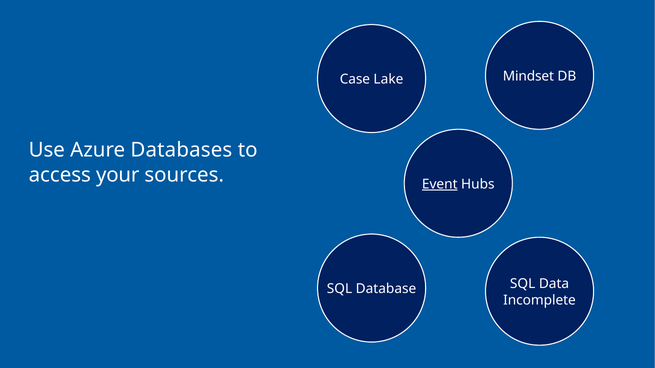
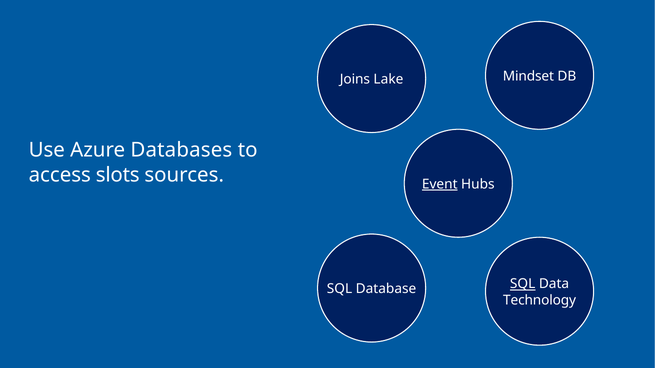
Case: Case -> Joins (355, 80)
your: your -> slots (118, 175)
SQL underline: none -> present (523, 284)
Incomplete: Incomplete -> Technology (540, 301)
